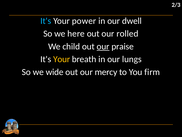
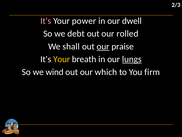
It's colour: light blue -> pink (46, 21)
here: here -> debt (76, 34)
child: child -> shall (71, 46)
lungs underline: none -> present (132, 59)
wide: wide -> wind (55, 72)
mercy: mercy -> which (106, 72)
